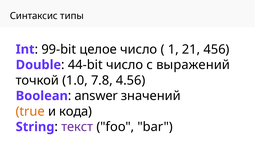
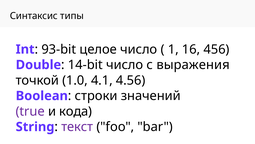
99-bit: 99-bit -> 93-bit (59, 49)
21: 21 -> 16 (191, 49)
44-bit: 44-bit -> 14-bit (85, 65)
выражений: выражений -> выражения (193, 65)
7.8: 7.8 -> 4.1 (102, 80)
answer: answer -> строки (96, 95)
true colour: orange -> purple (30, 111)
